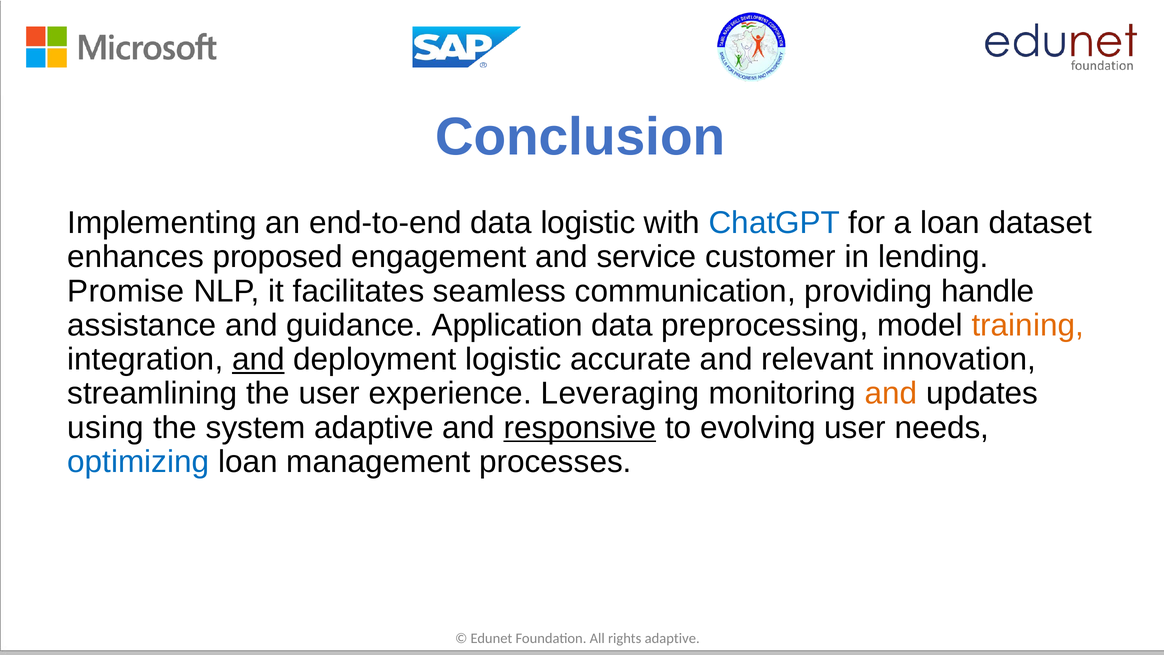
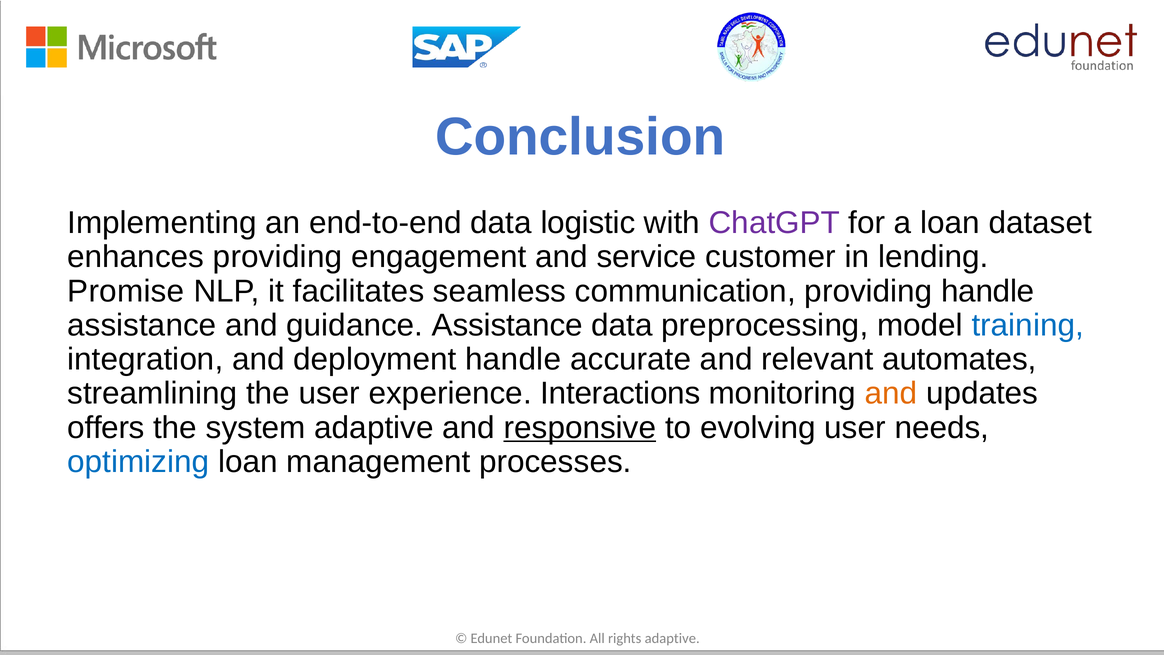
ChatGPT colour: blue -> purple (774, 223)
enhances proposed: proposed -> providing (278, 257)
guidance Application: Application -> Assistance (507, 325)
training colour: orange -> blue (1028, 325)
and underline: present -> none (258, 359)
deployment logistic: logistic -> handle (513, 359)
innovation: innovation -> automates (959, 359)
Leveraging: Leveraging -> Interactions (620, 393)
using: using -> offers (106, 428)
